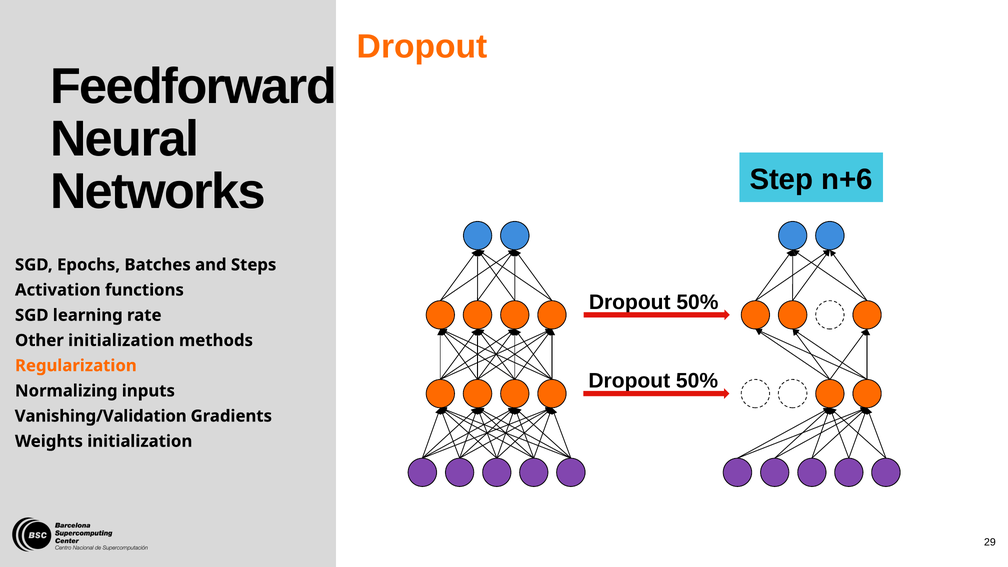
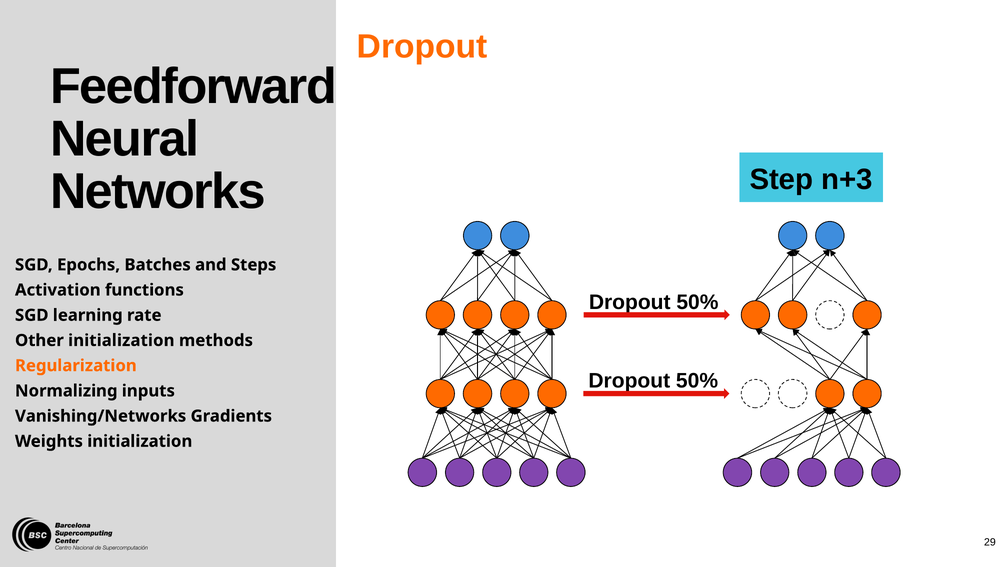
n+6: n+6 -> n+3 (847, 179)
Vanishing/Validation: Vanishing/Validation -> Vanishing/Networks (101, 416)
